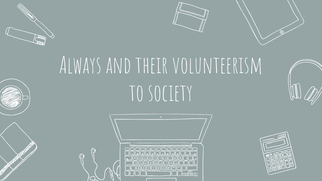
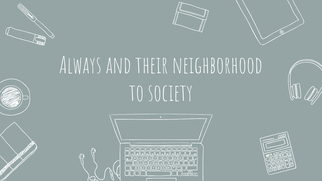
volunteerism: volunteerism -> neighborhood (217, 66)
